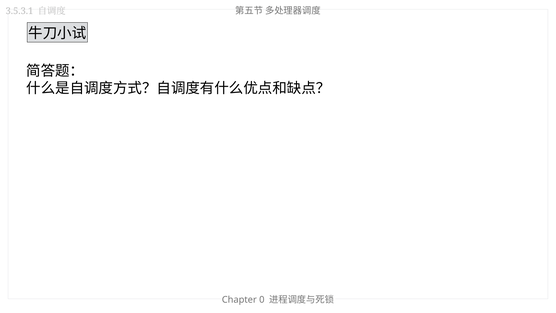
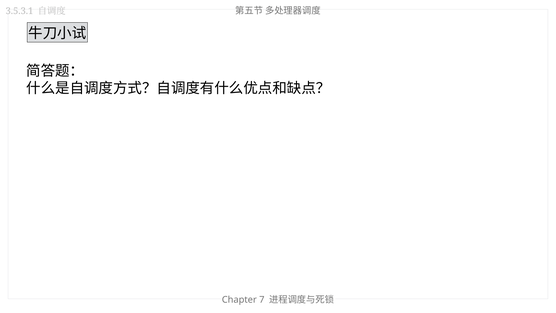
0: 0 -> 7 (262, 299)
